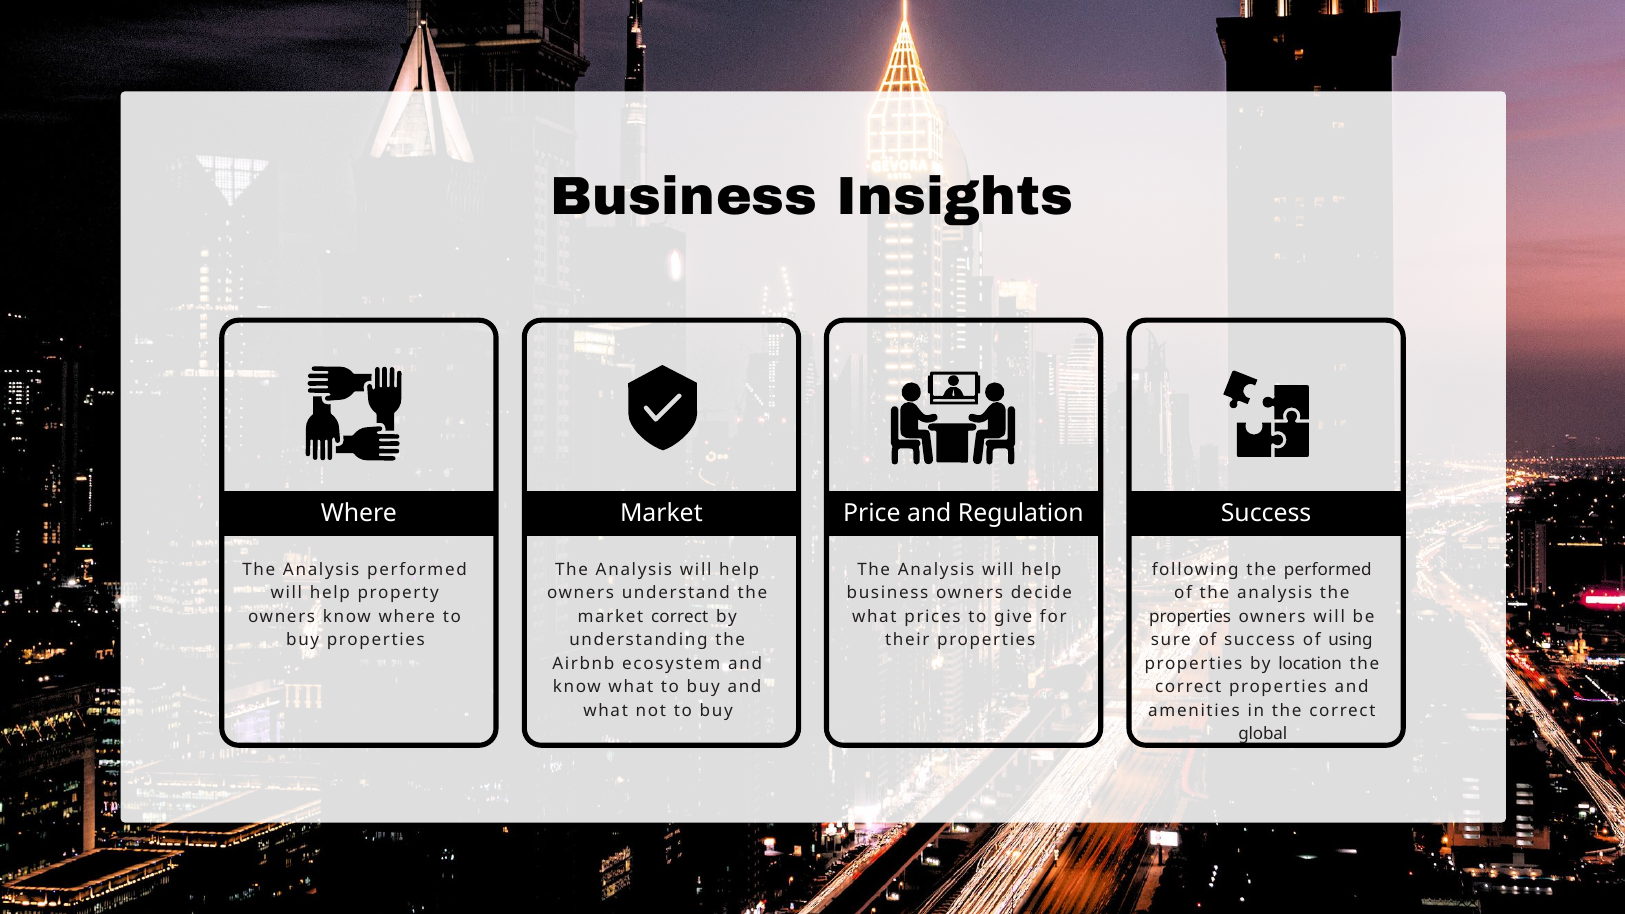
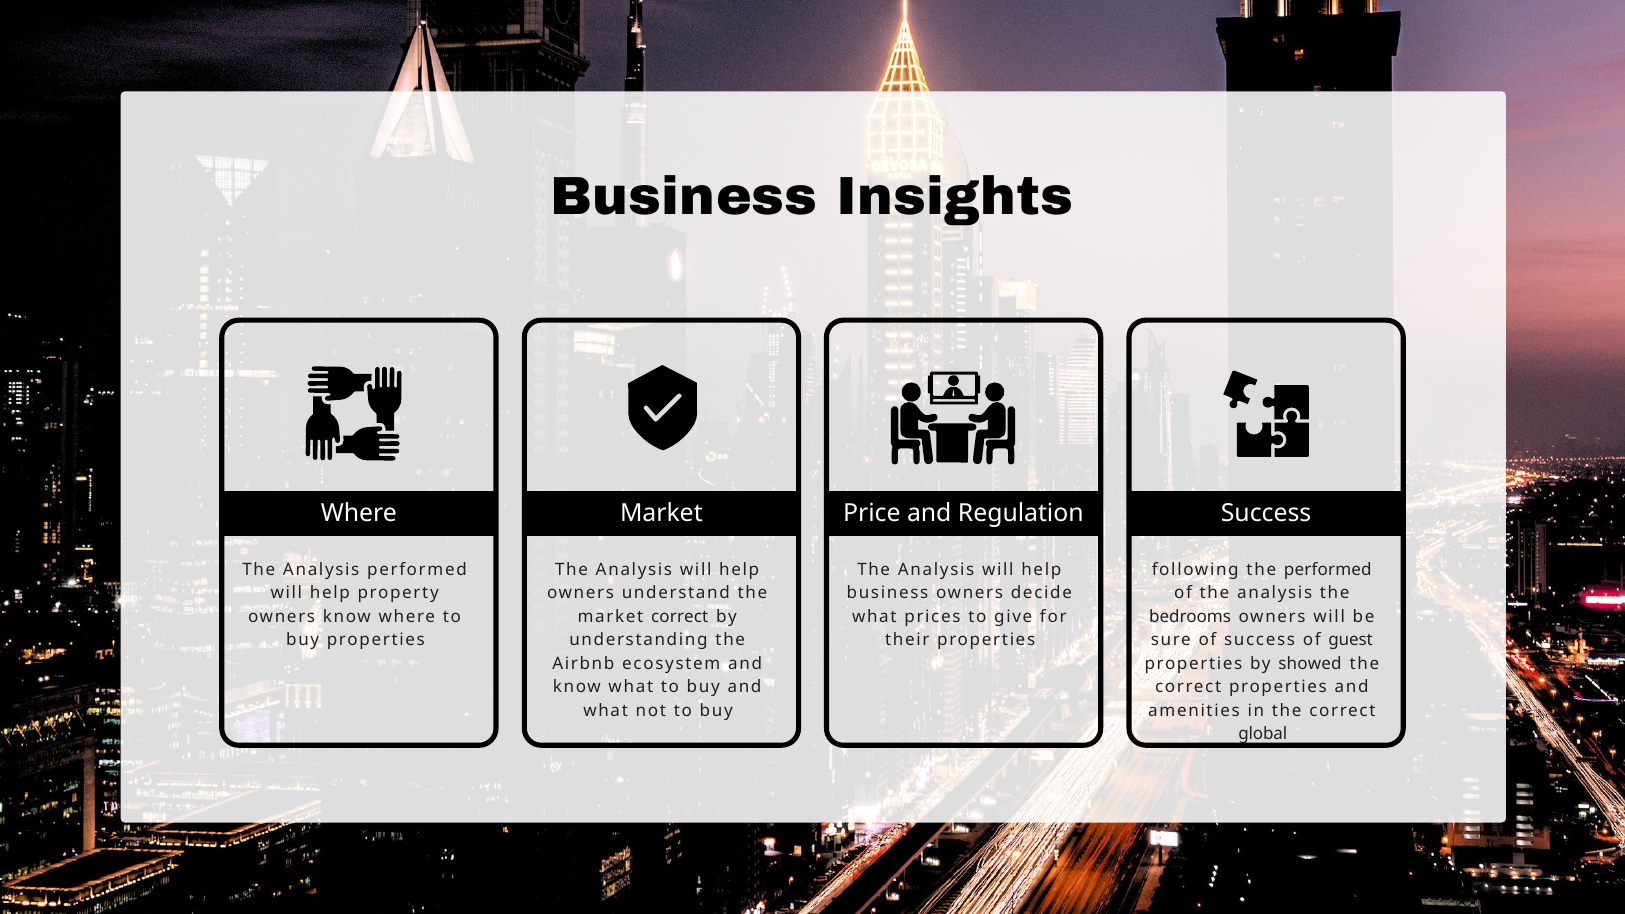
properties: properties -> bedrooms (1190, 617)
using: using -> guest (1351, 640)
location: location -> showed (1310, 664)
